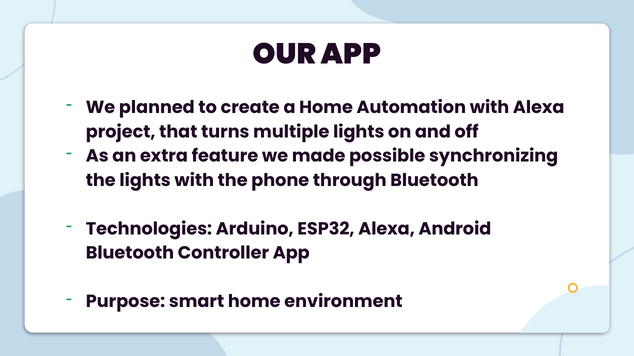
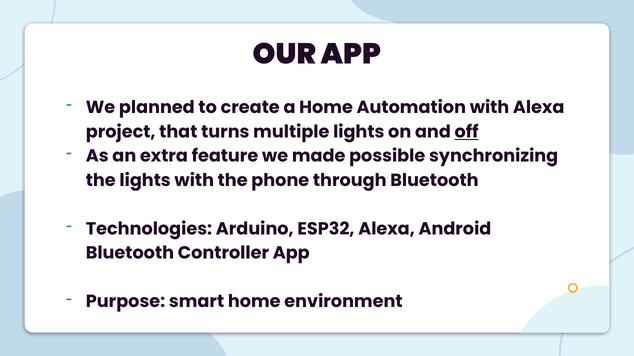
off underline: none -> present (467, 132)
